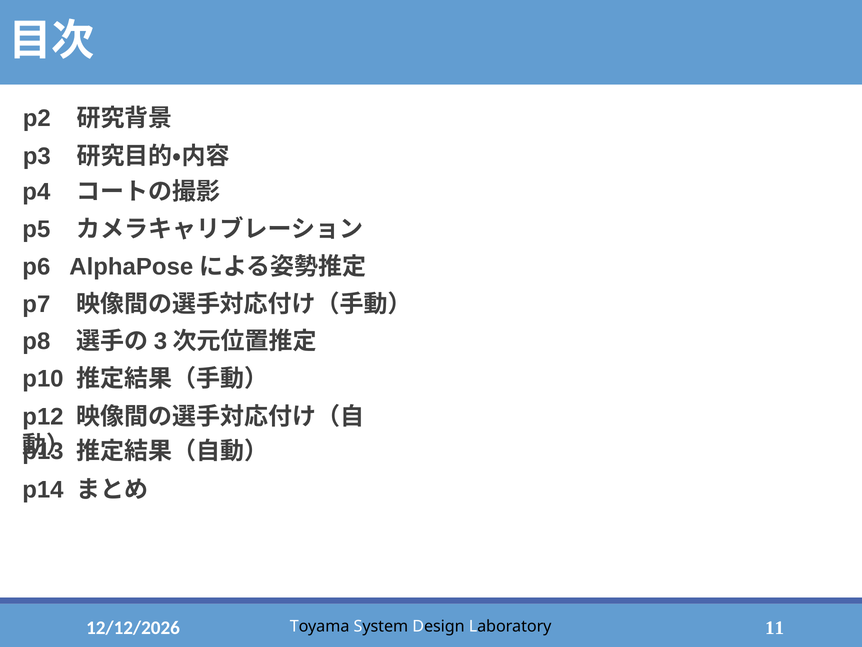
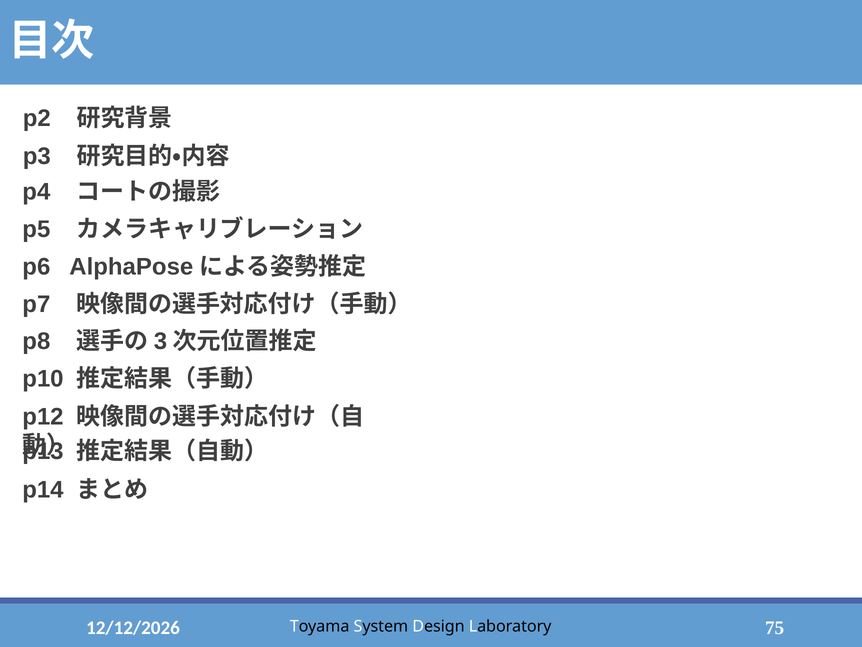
11: 11 -> 75 (775, 627)
